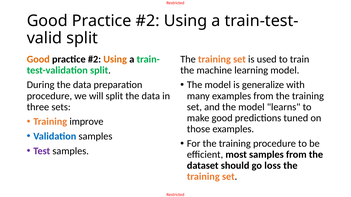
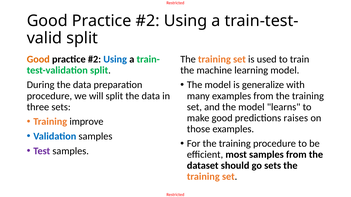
Using colour: orange -> blue (115, 59)
tuned: tuned -> raises (296, 118)
go loss: loss -> sets (273, 166)
